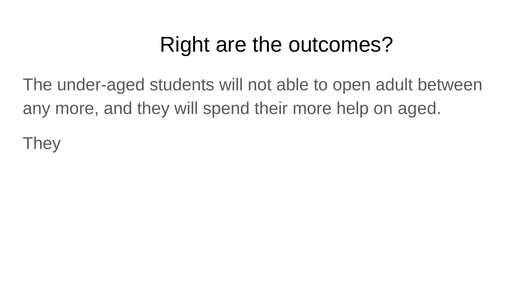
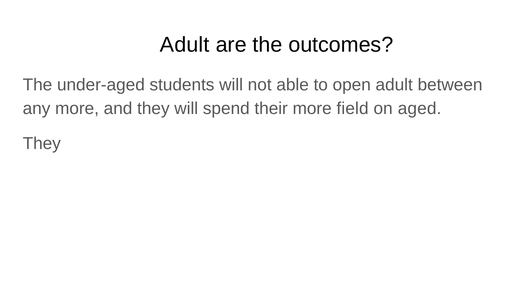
Right: Right -> Adult (185, 45)
help: help -> field (353, 108)
